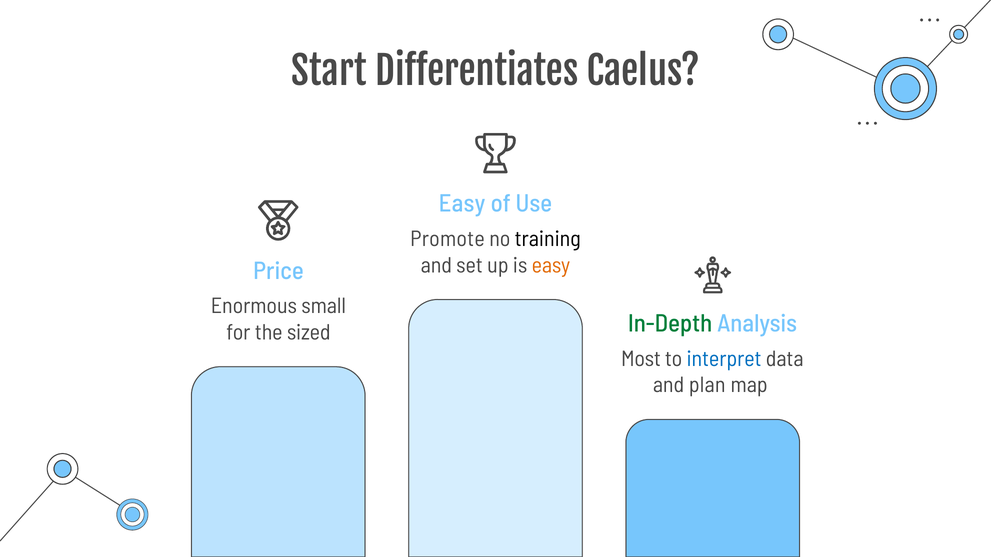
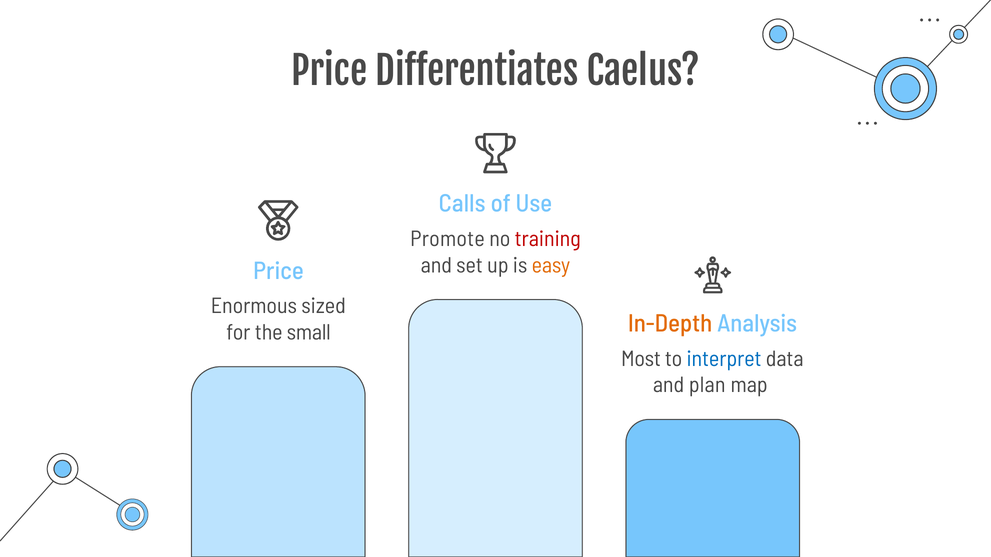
Start: Start -> Price (329, 72)
Easy: Easy -> Calls (462, 204)
training colour: black -> red (548, 239)
small: small -> sized (324, 306)
In-Depth colour: green -> orange (670, 324)
sized: sized -> small (309, 333)
